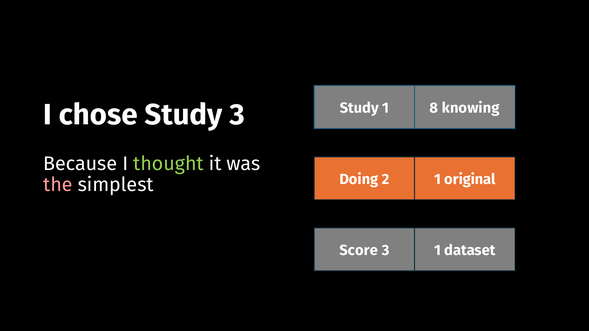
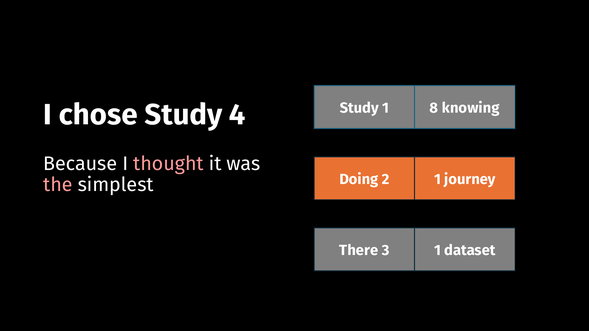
Study 3: 3 -> 4 (237, 115)
thought colour: light green -> pink (168, 164)
original: original -> journey (470, 179)
Score: Score -> There (359, 251)
